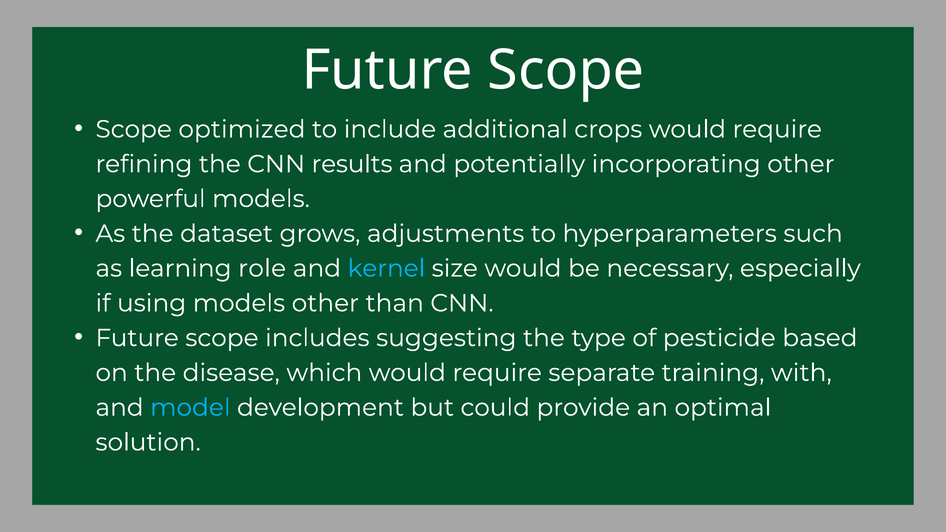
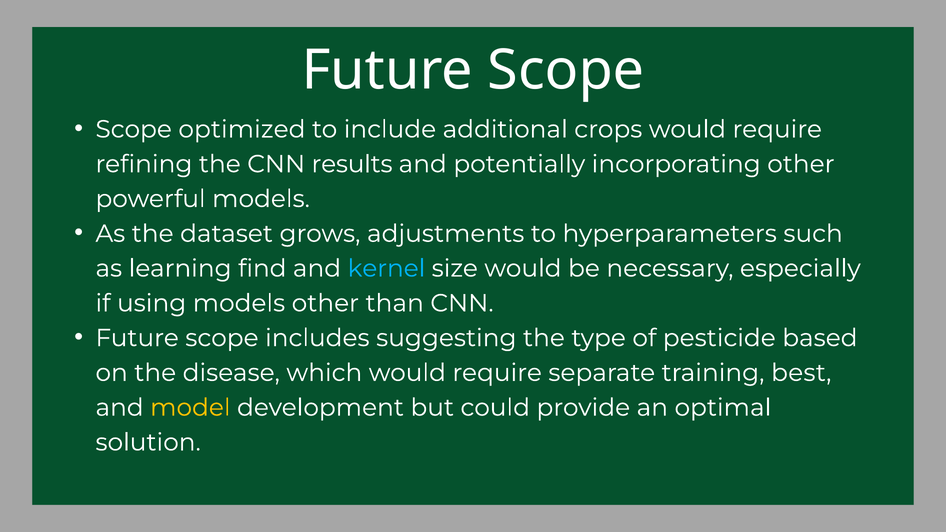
role: role -> find (262, 268)
with: with -> best (801, 373)
model colour: light blue -> yellow (190, 408)
